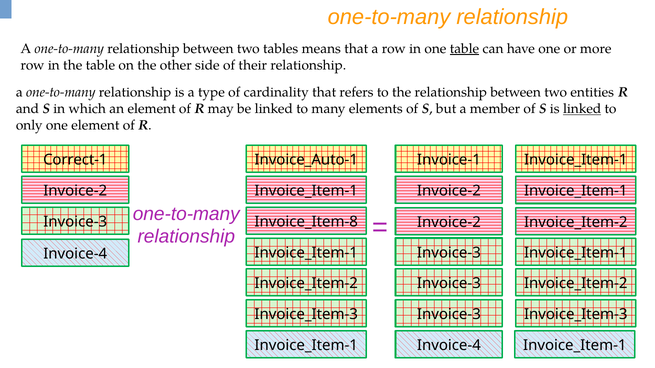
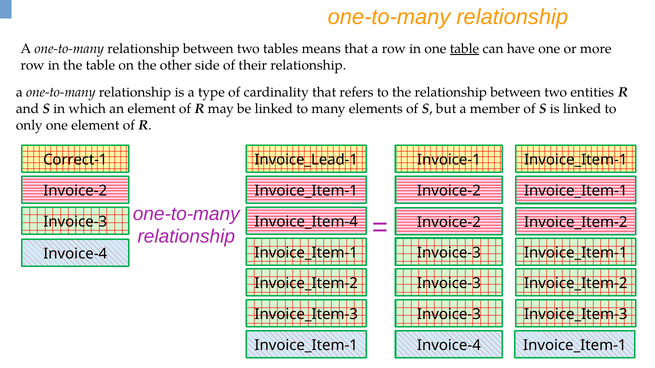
linked underline: present -> none (582, 109)
Invoice_Auto-1: Invoice_Auto-1 -> Invoice_Lead-1 (306, 160)
Invoice_Item-8: Invoice_Item-8 -> Invoice_Item-4 (306, 222)
